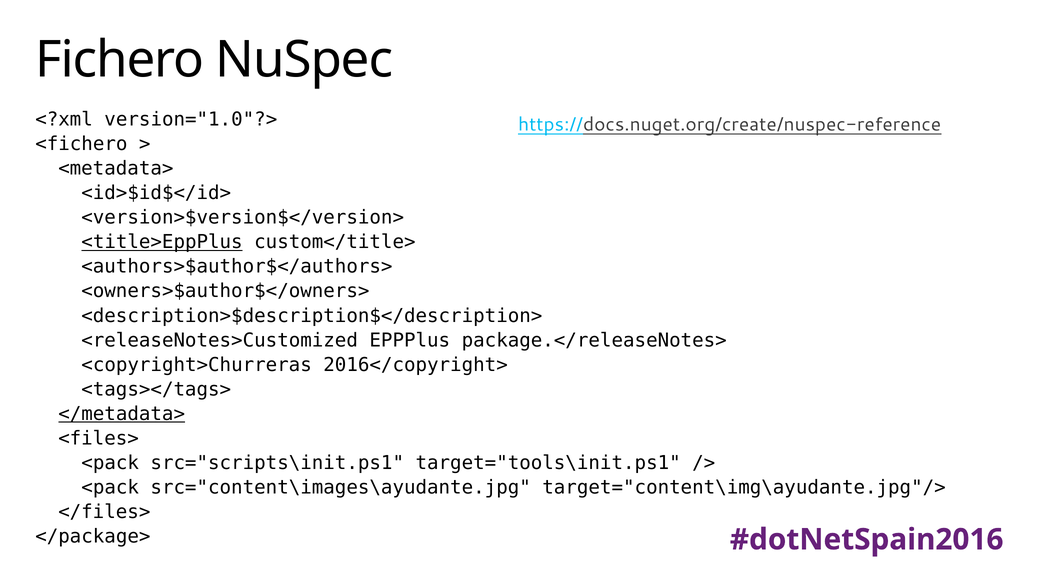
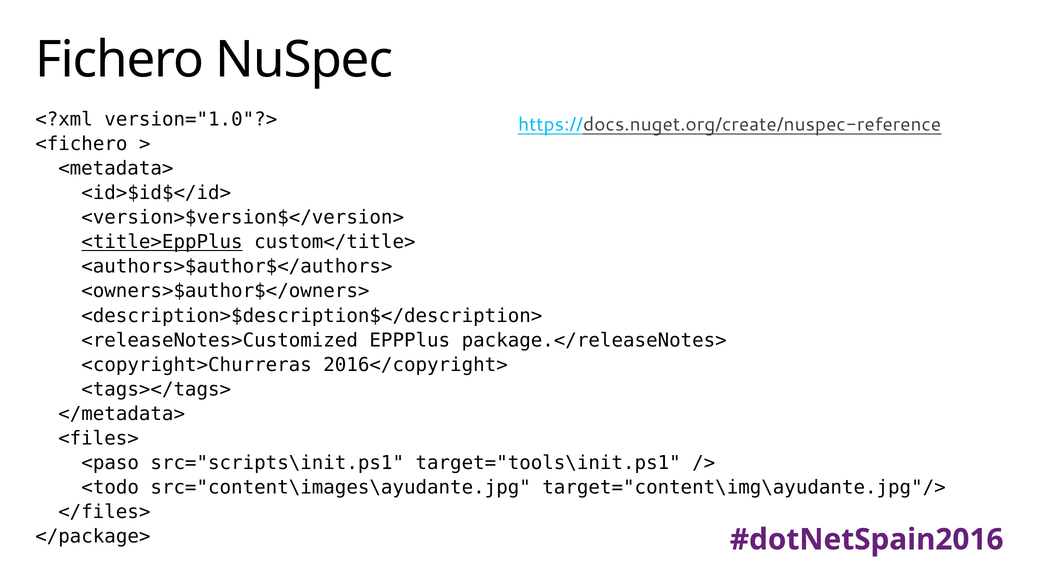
</metadata> underline: present -> none (122, 414)
<pack: <pack -> <paso (110, 463)
<pack: <pack -> <todo (110, 487)
